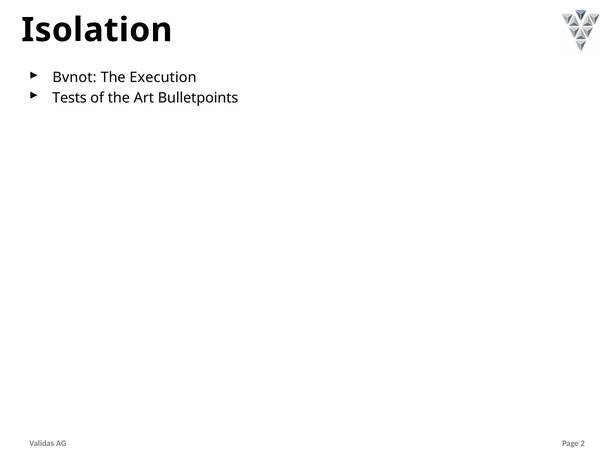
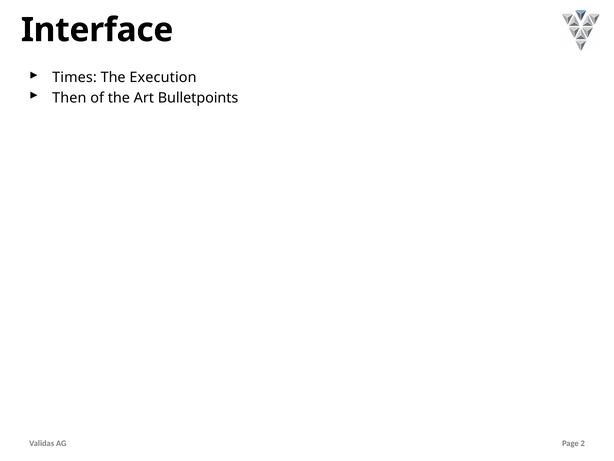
Isolation: Isolation -> Interface (97, 30)
Bvnot: Bvnot -> Times (74, 78)
Tests: Tests -> Then (69, 98)
